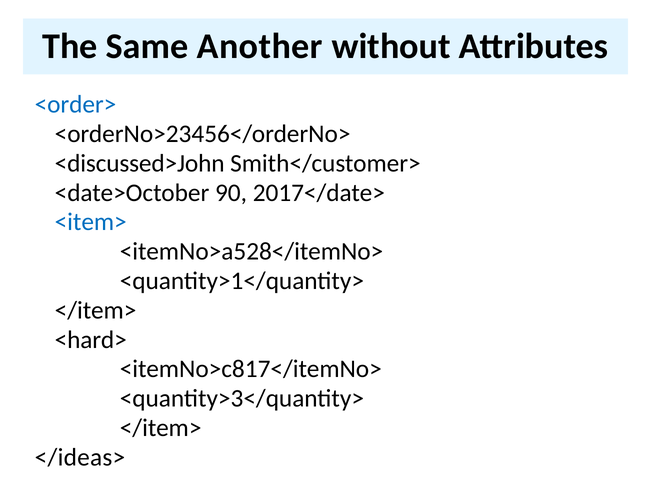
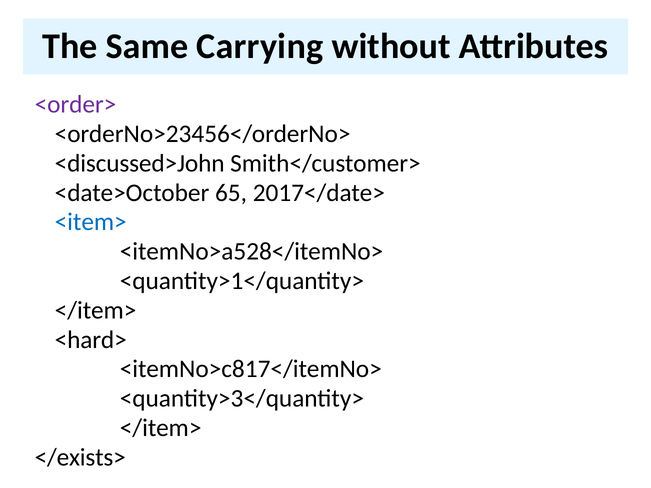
Another: Another -> Carrying (260, 46)
<order> colour: blue -> purple (75, 105)
90: 90 -> 65 (231, 193)
</ideas>: </ideas> -> </exists> (80, 457)
